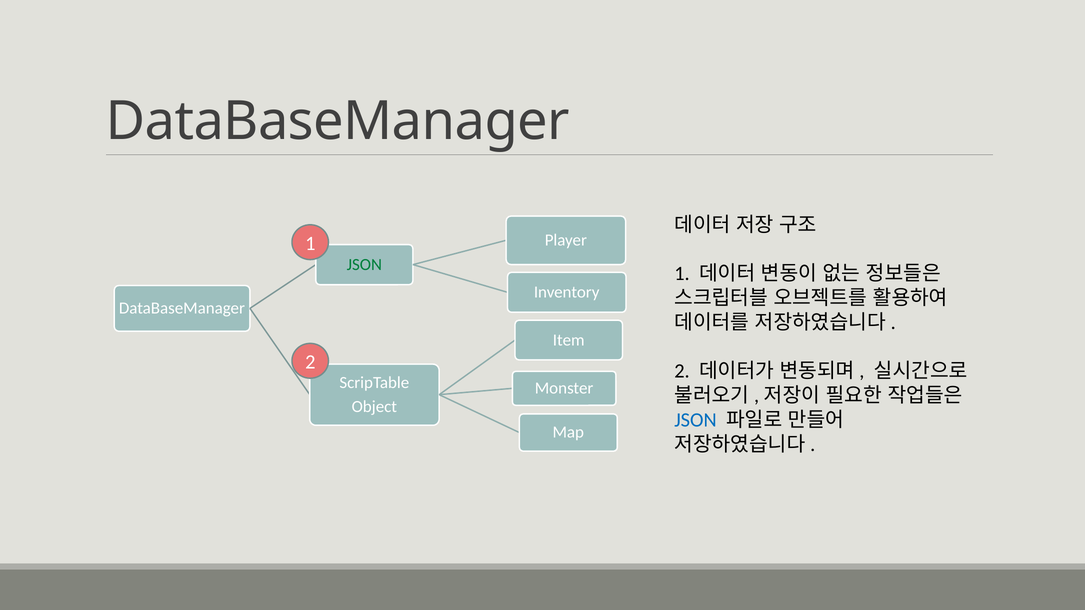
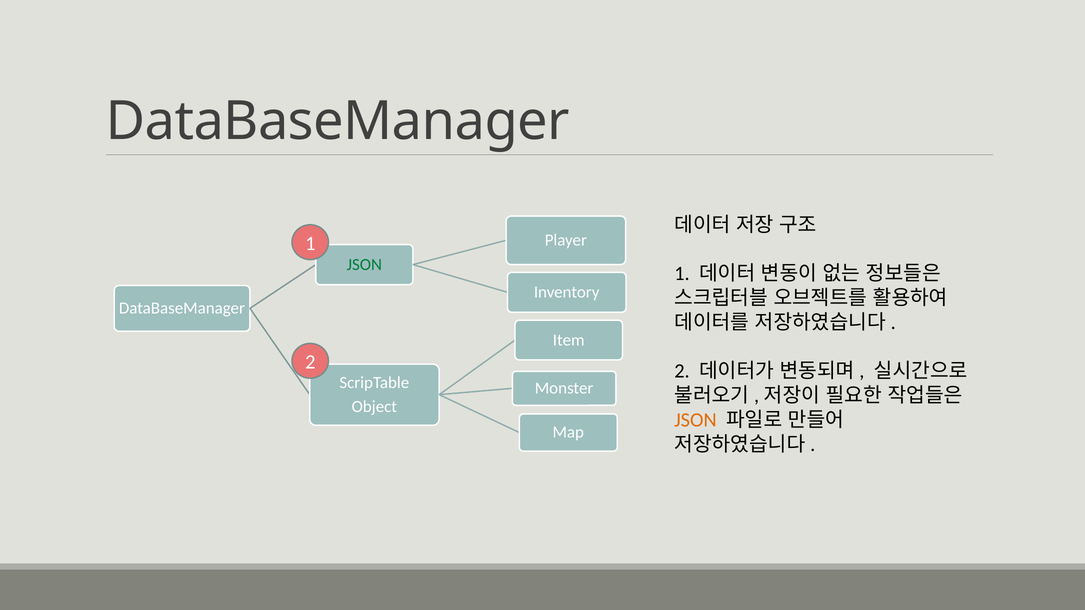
JSON colour: blue -> orange (695, 420)
